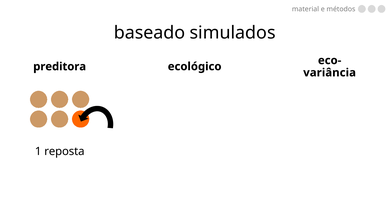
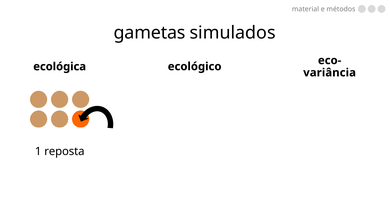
baseado: baseado -> gametas (150, 33)
preditora: preditora -> ecológica (60, 67)
